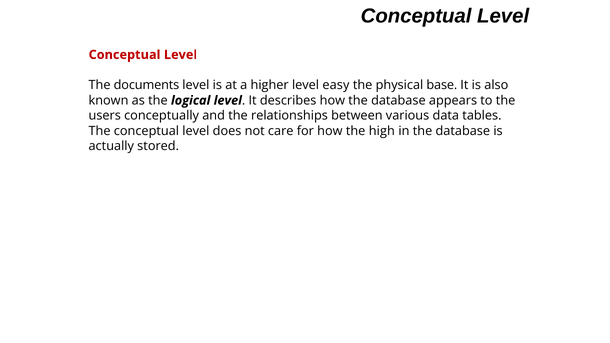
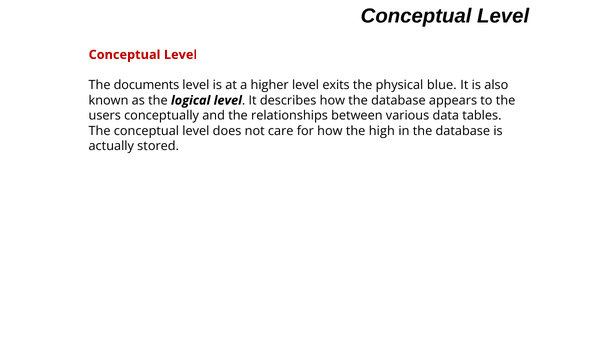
easy: easy -> exits (336, 85)
base: base -> blue (442, 85)
